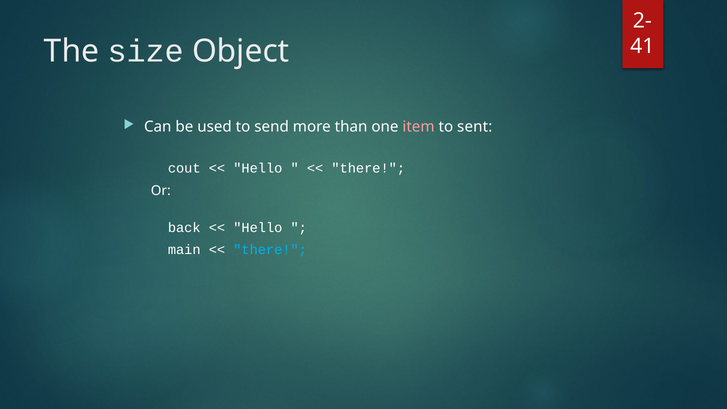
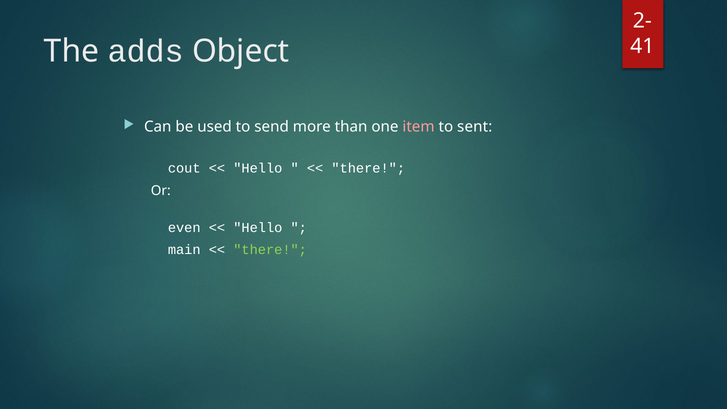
size: size -> adds (146, 51)
back: back -> even (184, 227)
there colour: light blue -> light green (270, 250)
